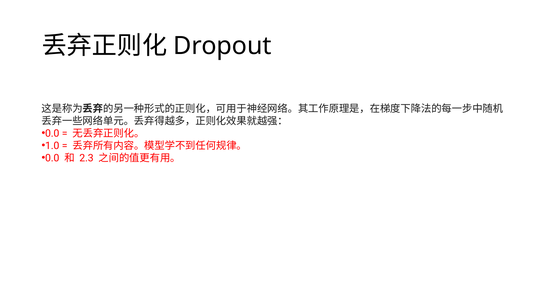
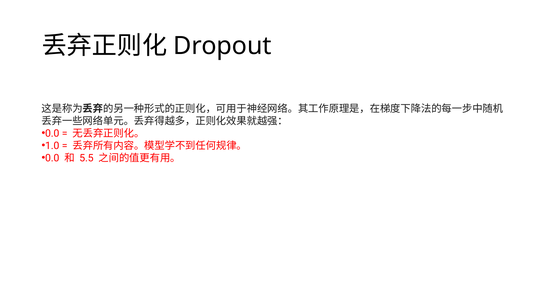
2.3: 2.3 -> 5.5 (86, 158)
